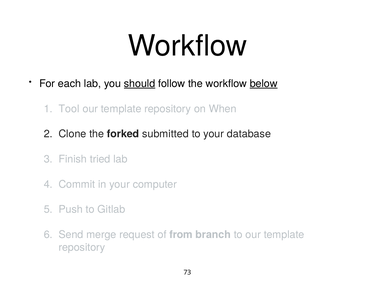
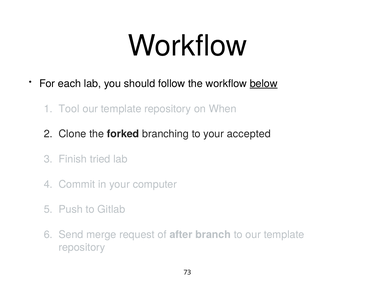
should underline: present -> none (140, 84)
submitted: submitted -> branching (165, 134)
database: database -> accepted (249, 134)
from: from -> after (181, 235)
